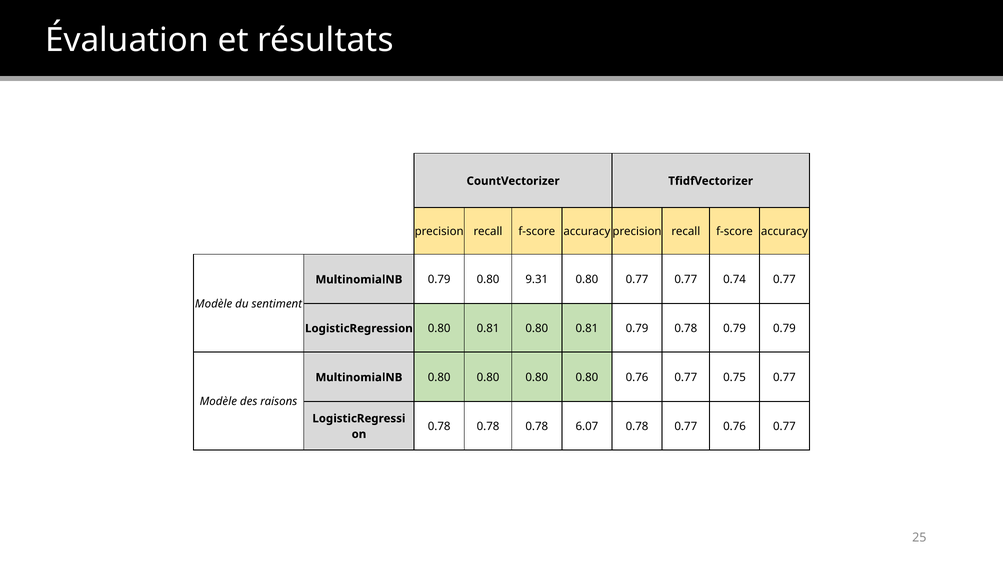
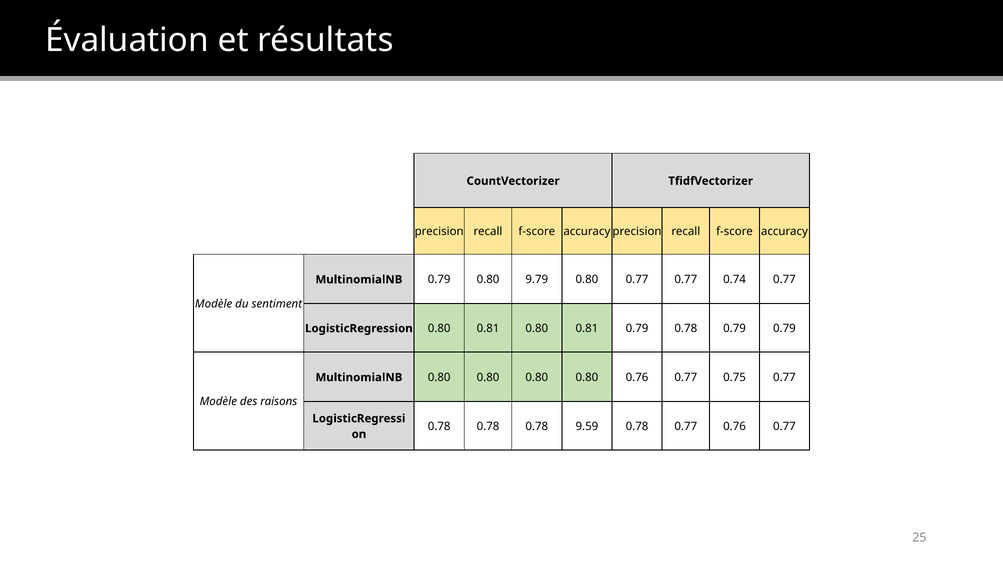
9.31: 9.31 -> 9.79 (537, 280)
6.07: 6.07 -> 9.59 (587, 426)
